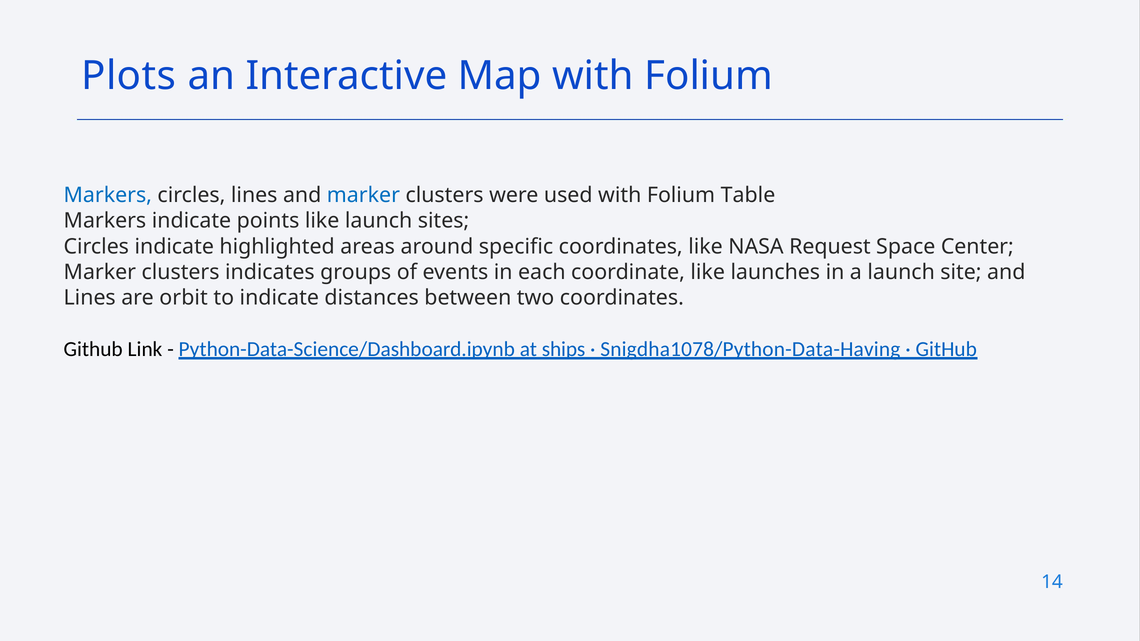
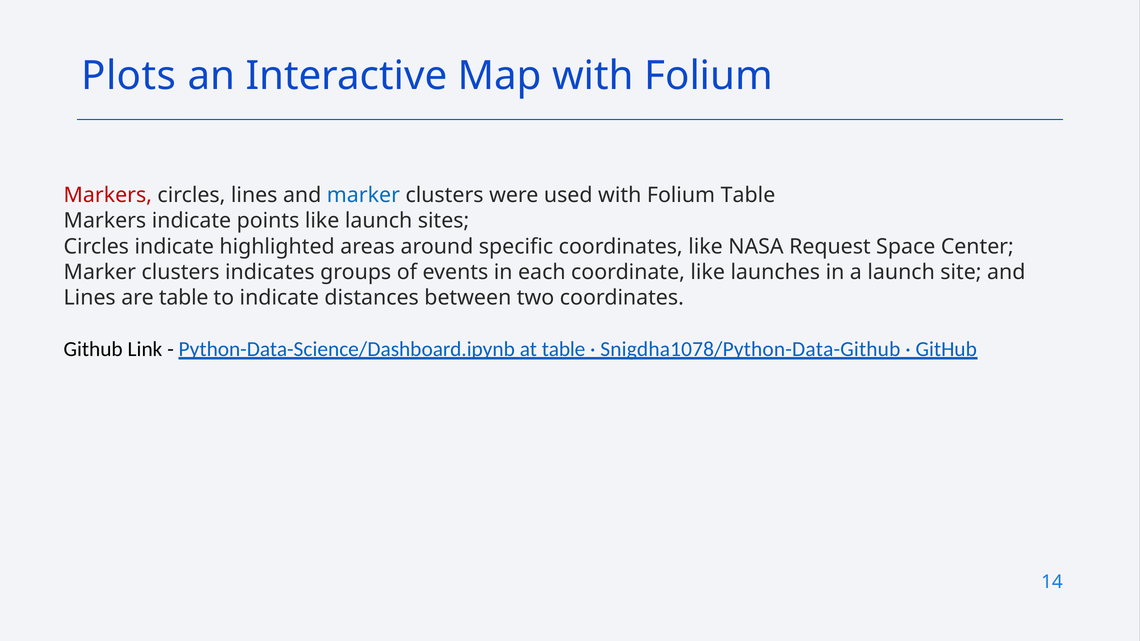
Markers colour: blue -> red (108, 195)
are orbit: orbit -> table (184, 298)
at ships: ships -> table (564, 349)
Snigdha1078/Python-Data-Having: Snigdha1078/Python-Data-Having -> Snigdha1078/Python-Data-Github (750, 349)
